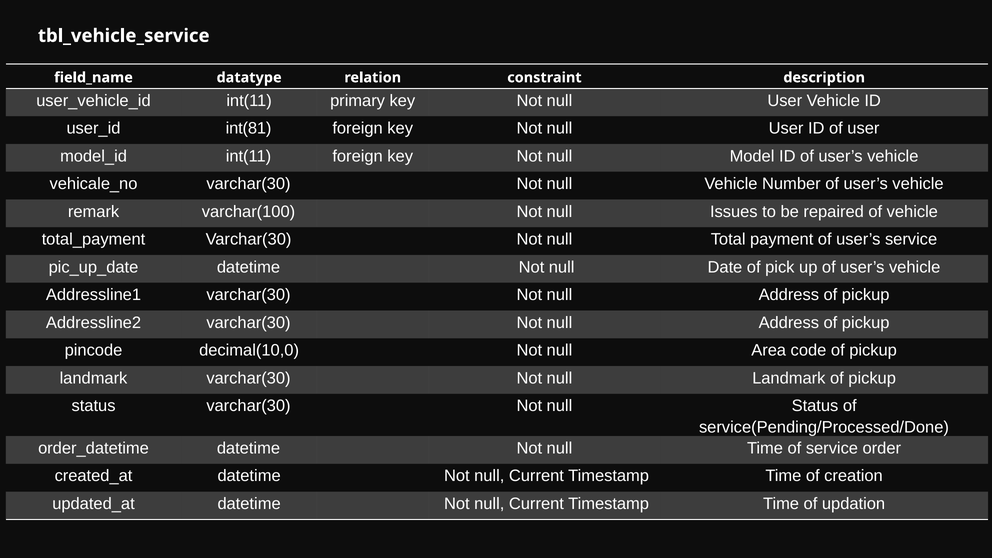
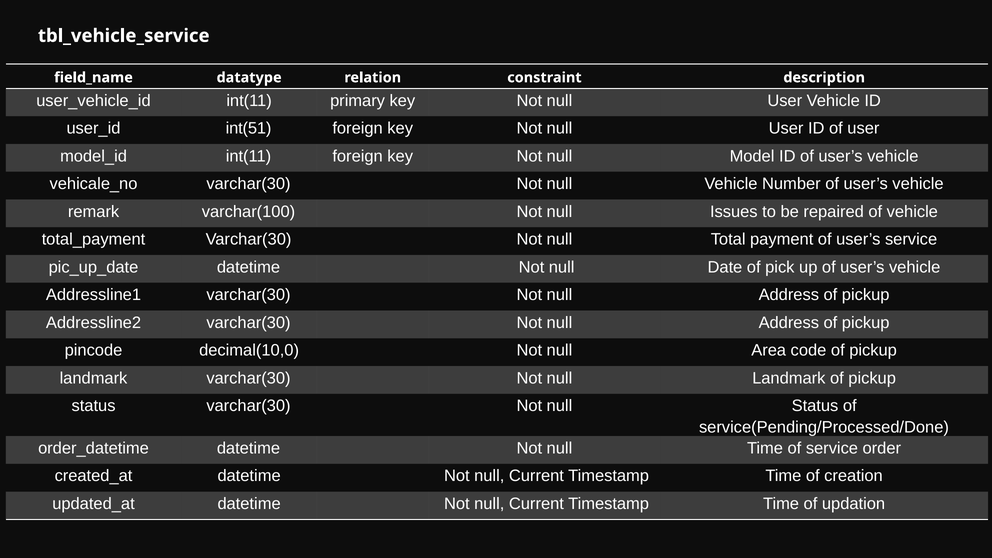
int(81: int(81 -> int(51 (249, 128)
